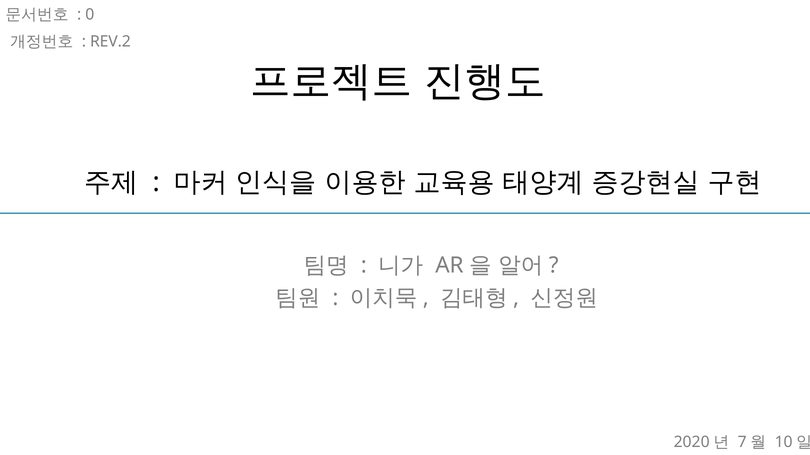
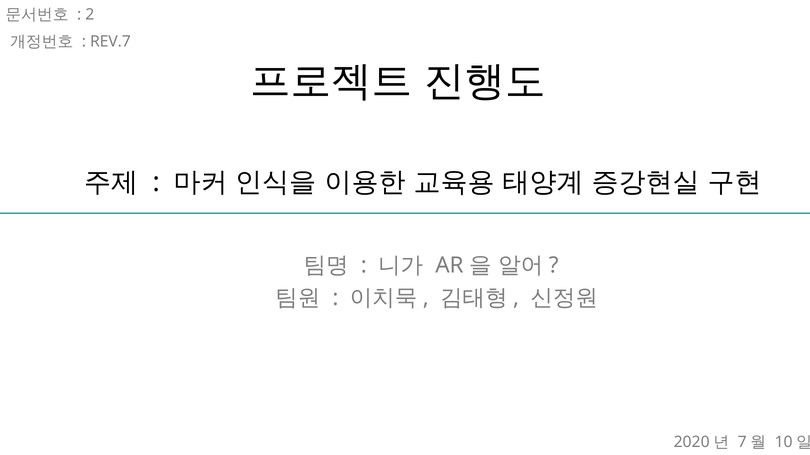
0: 0 -> 2 (90, 15)
REV.2: REV.2 -> REV.7 (110, 42)
